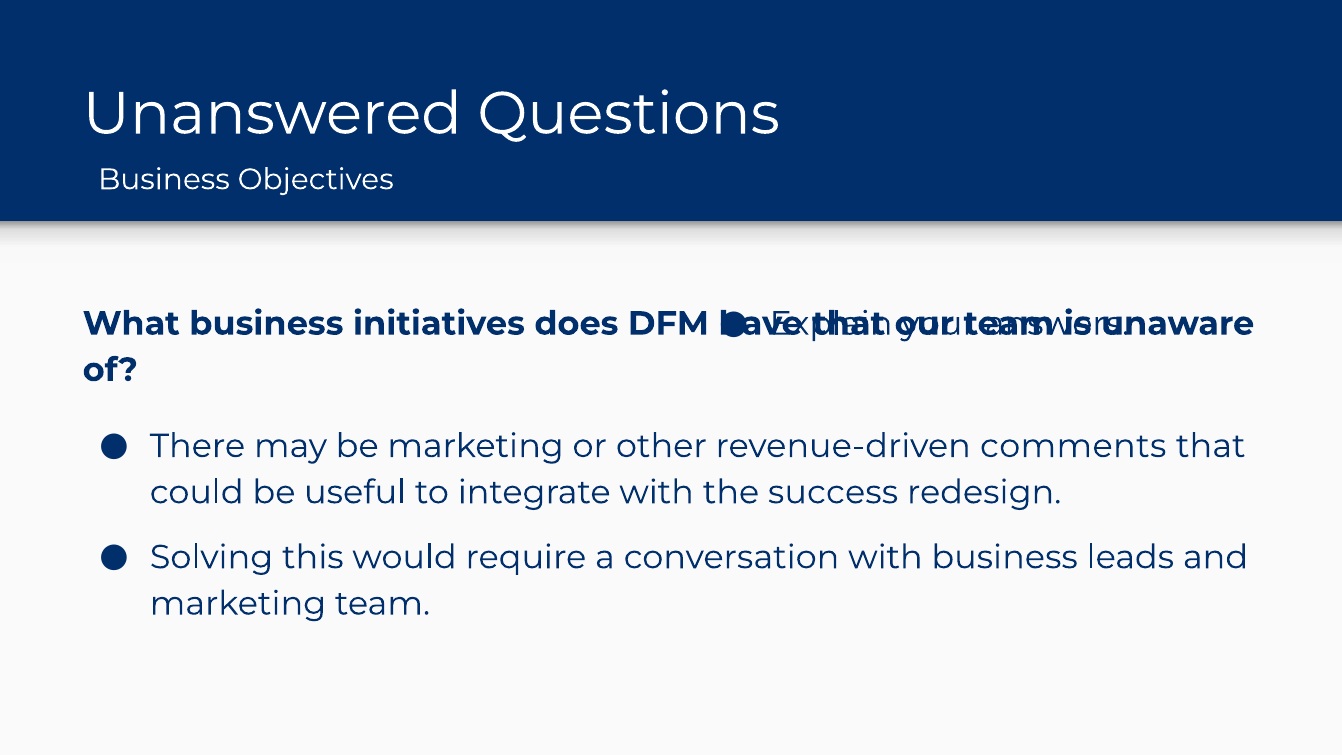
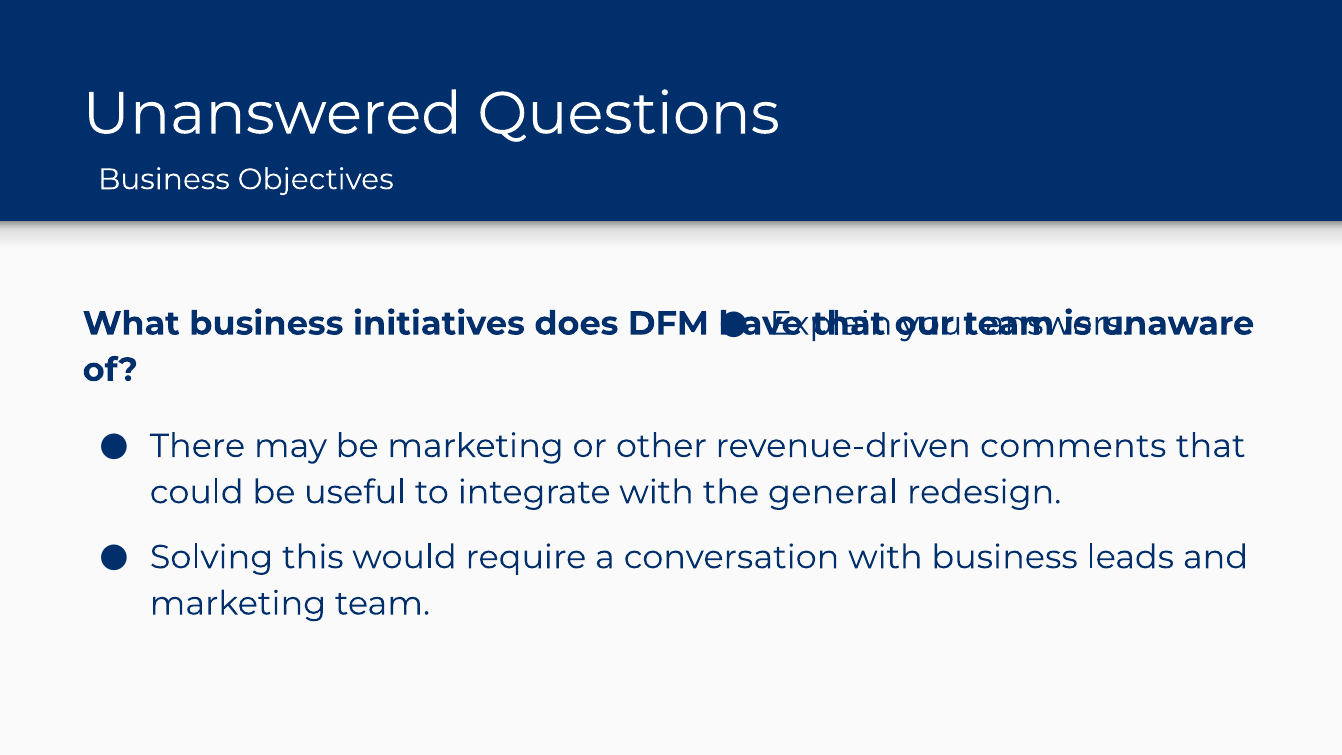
success: success -> general (833, 492)
